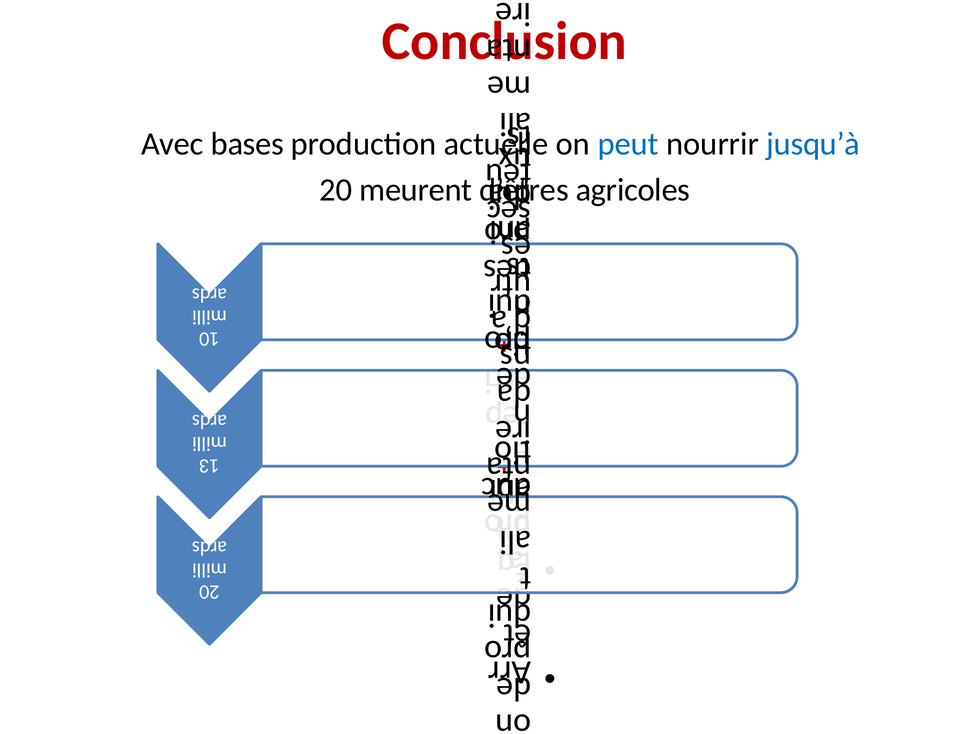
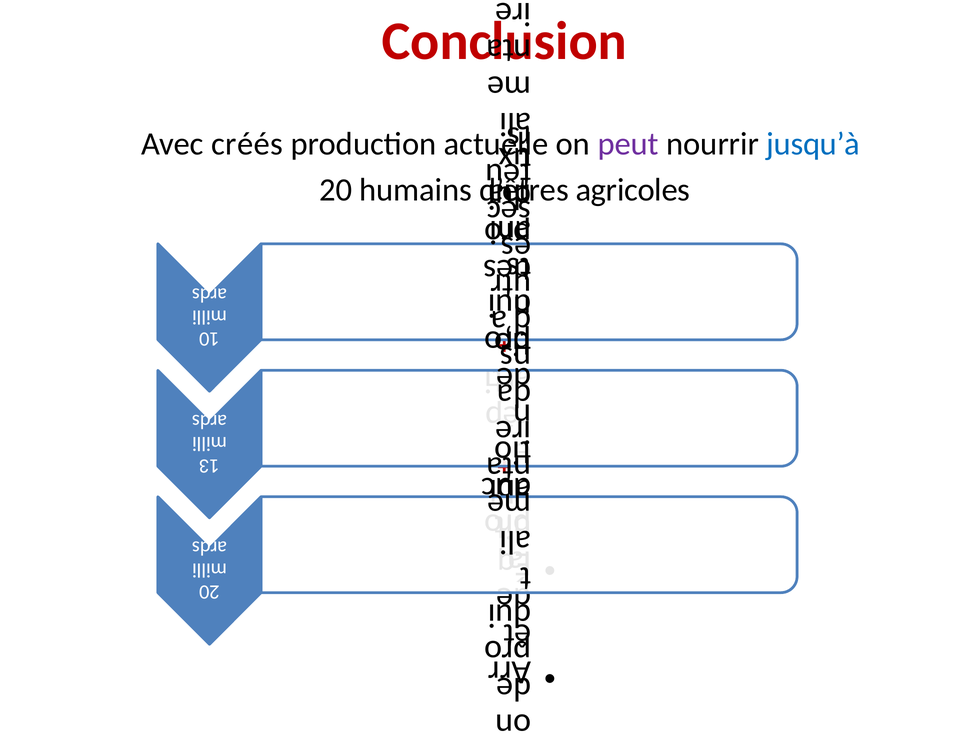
bases: bases -> créés (247, 144)
peut colour: blue -> purple (628, 144)
meurent: meurent -> humains (416, 190)
